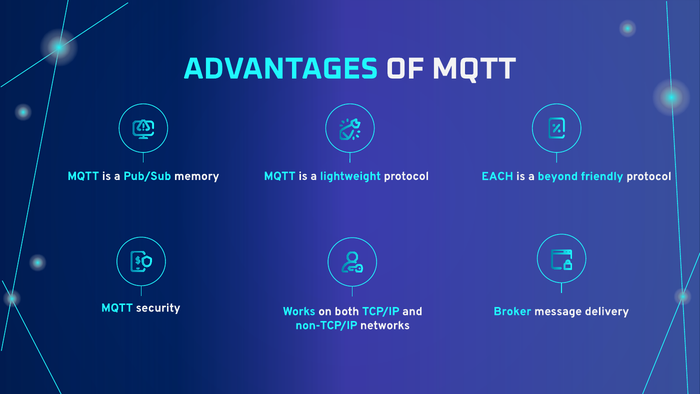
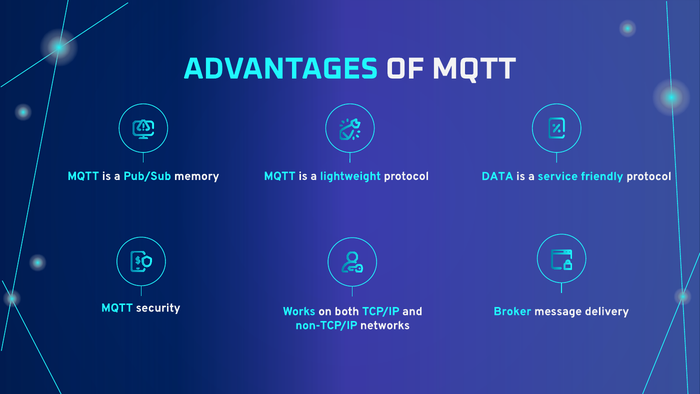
EACH: EACH -> DATA (498, 176)
beyond: beyond -> service (558, 176)
